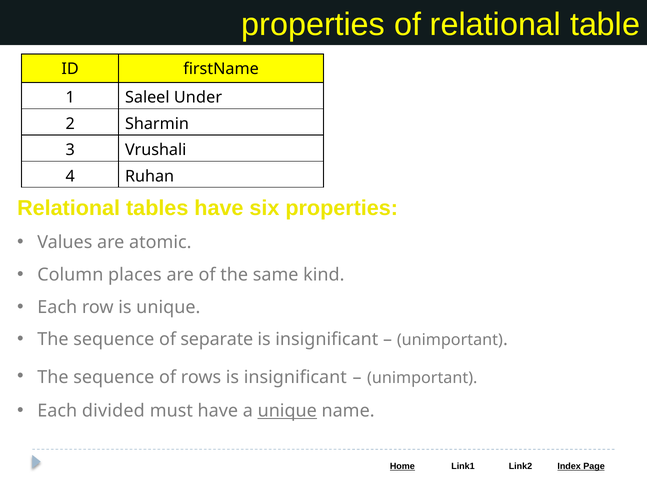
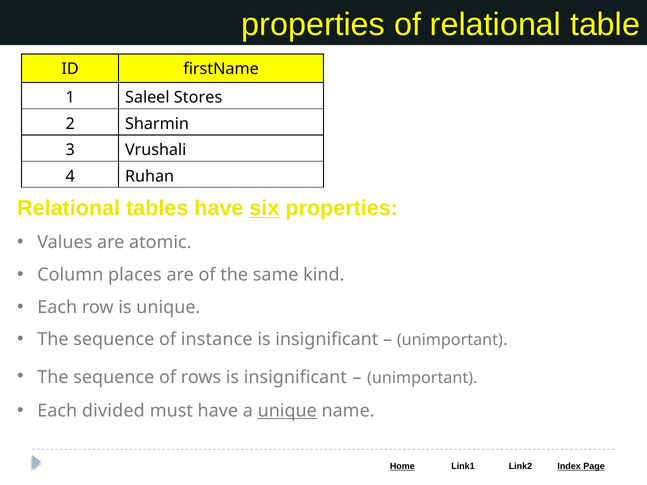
Under: Under -> Stores (198, 98)
six underline: none -> present (264, 208)
separate: separate -> instance (217, 340)
